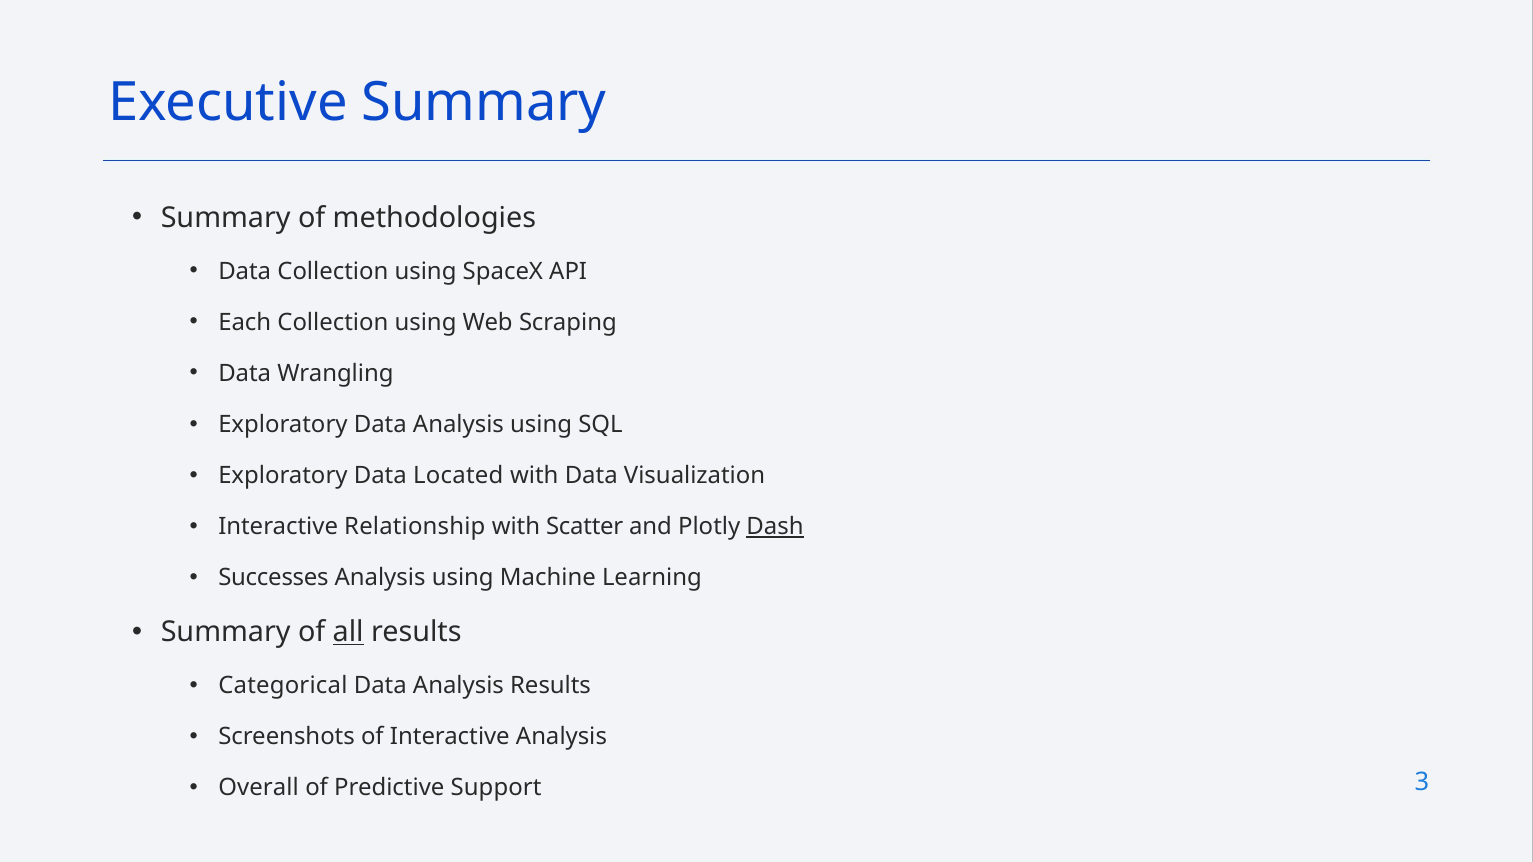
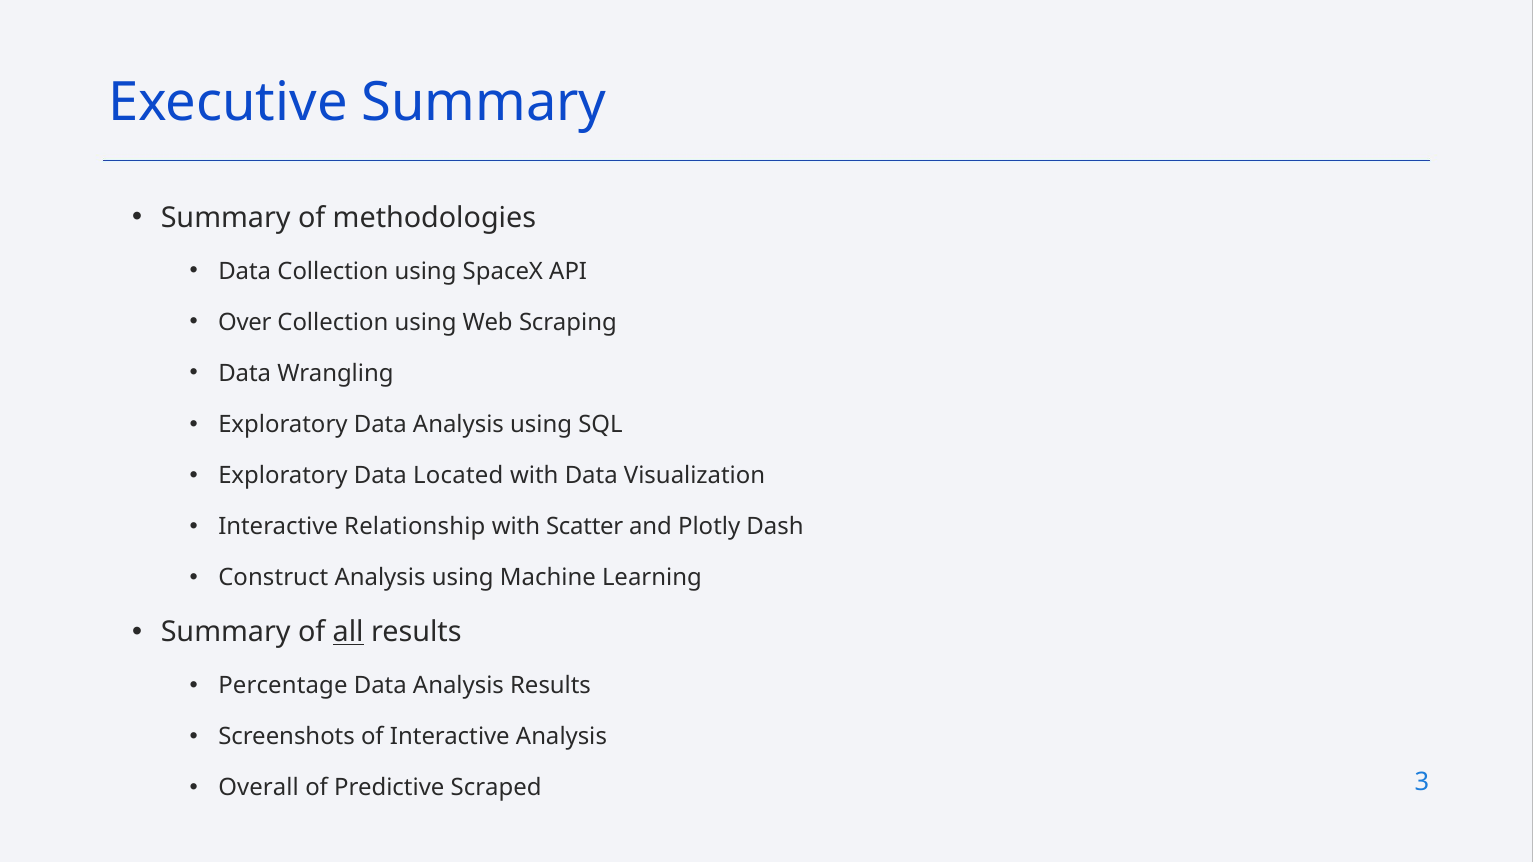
Each: Each -> Over (245, 323)
Dash underline: present -> none (775, 527)
Successes: Successes -> Construct (273, 578)
Categorical: Categorical -> Percentage (283, 686)
Support: Support -> Scraped (496, 788)
